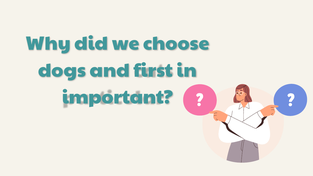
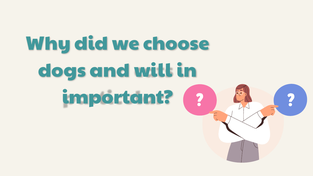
first: first -> will (153, 71)
